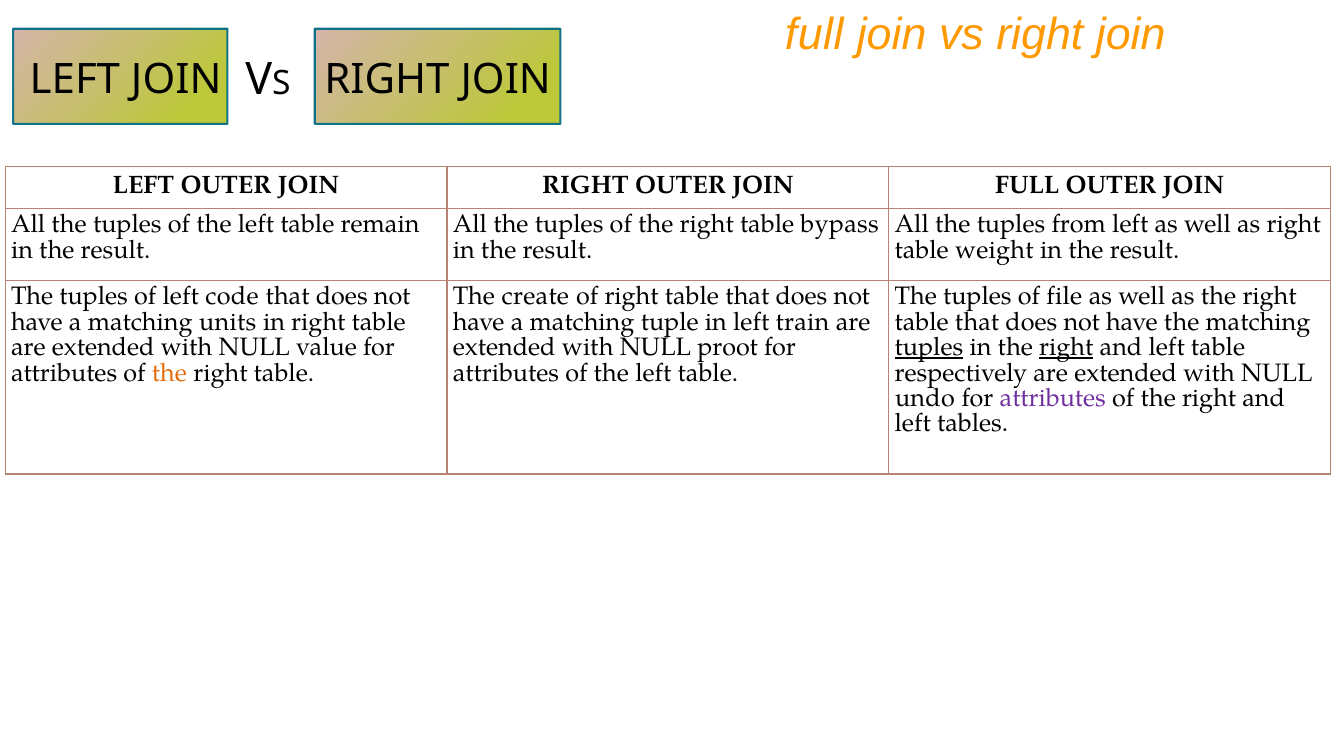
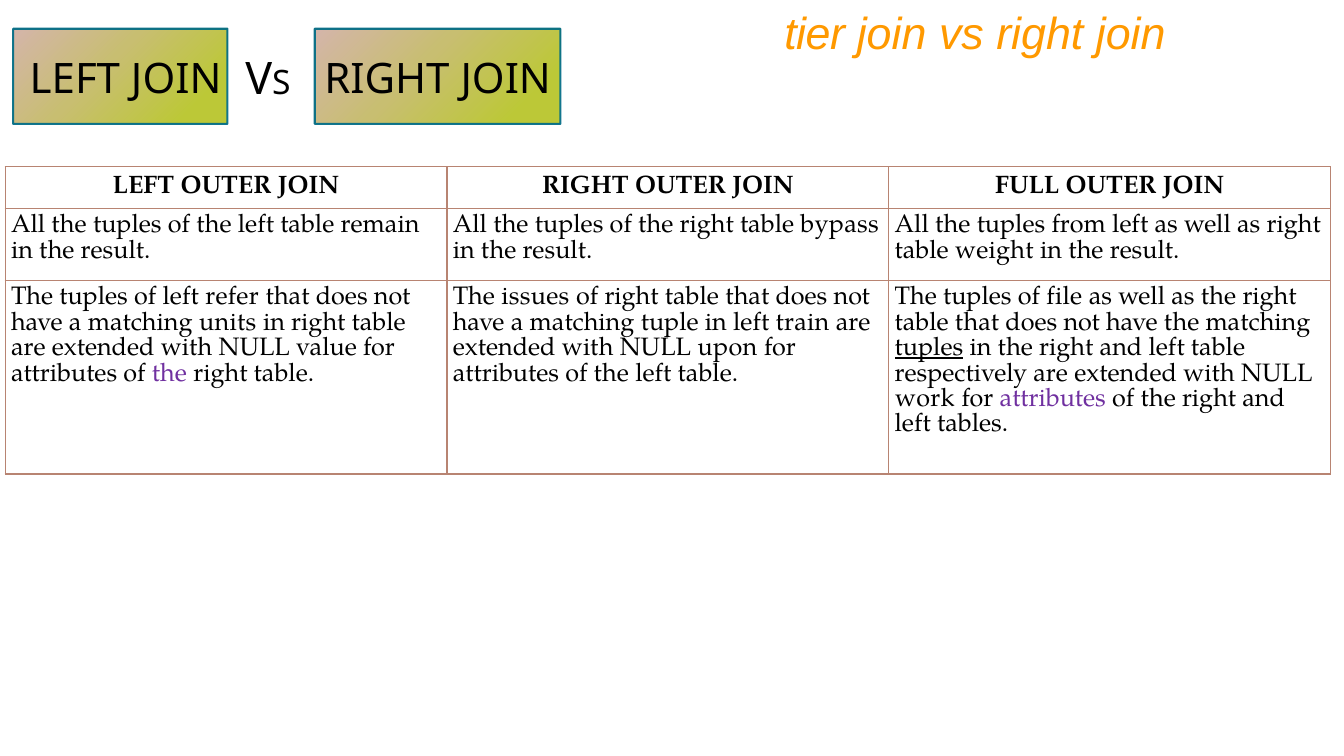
full: full -> tier (815, 35)
code: code -> refer (232, 297)
create: create -> issues (535, 297)
proot: proot -> upon (727, 347)
right underline: present -> none (1066, 347)
the colour: orange -> purple (169, 373)
undo: undo -> work (925, 398)
